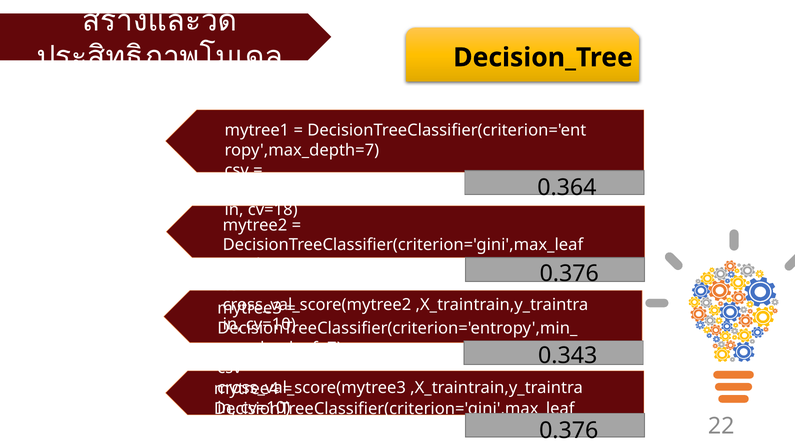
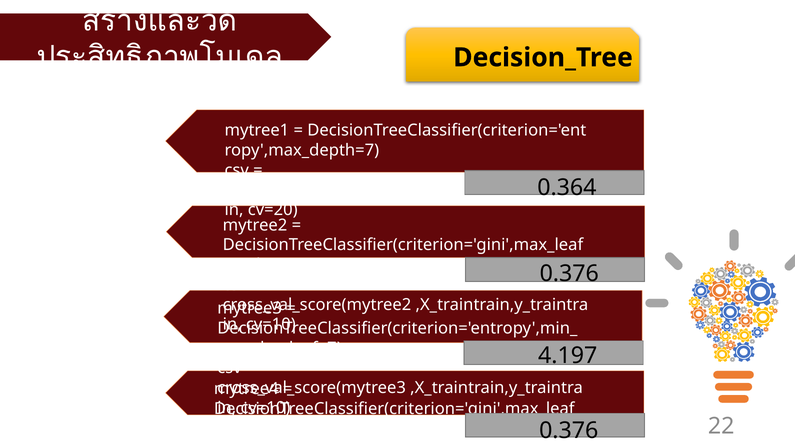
cv=18: cv=18 -> cv=20 (273, 210)
0.343: 0.343 -> 4.197 (568, 356)
